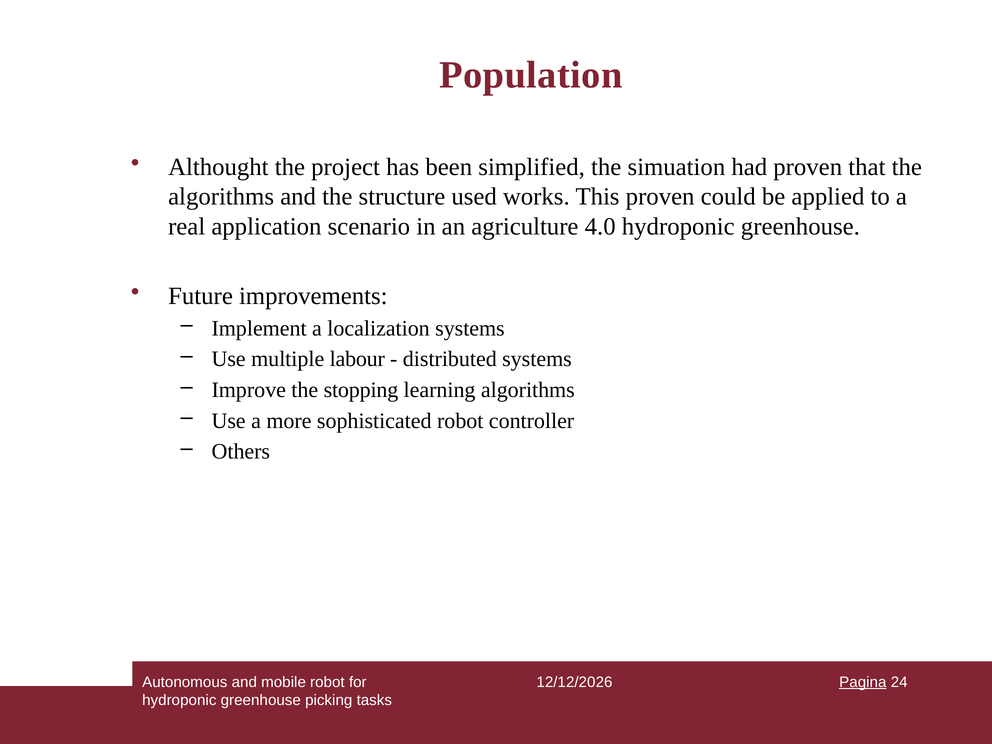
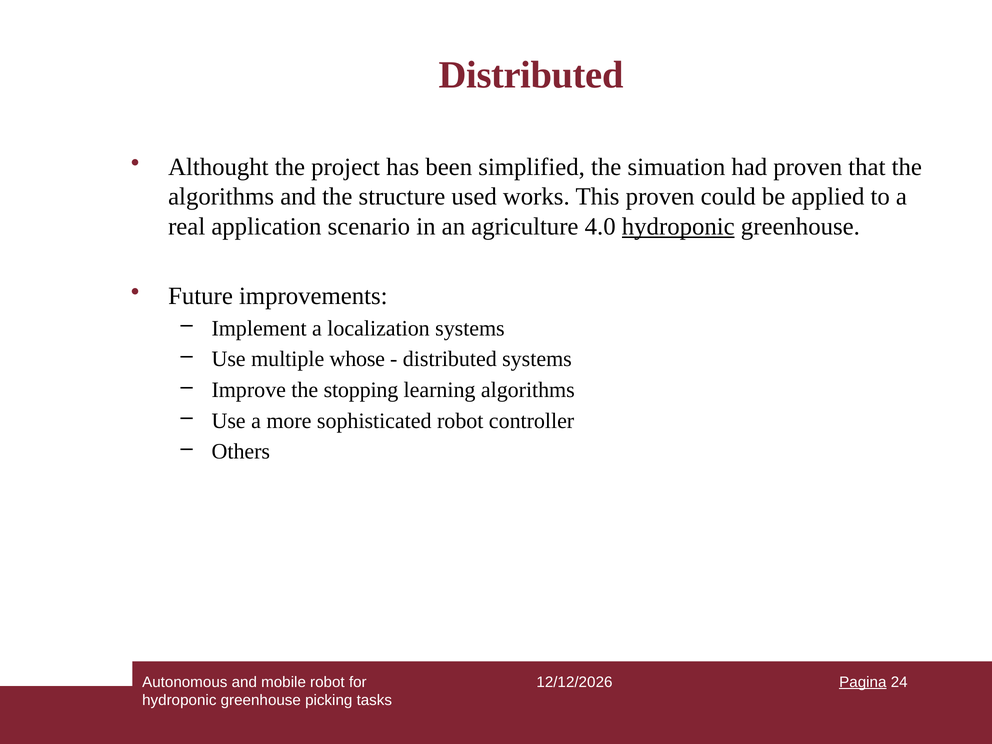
Population: Population -> Distributed (531, 75)
hydroponic underline: none -> present (678, 227)
labour: labour -> whose (357, 359)
